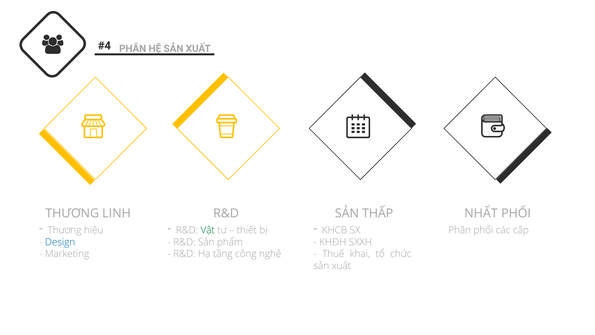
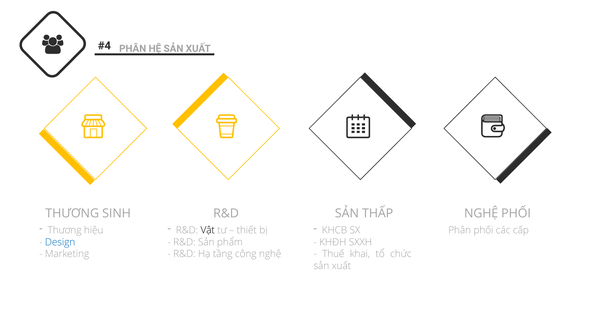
LINH: LINH -> SINH (117, 213)
NHẤT: NHẤT -> NGHỆ (481, 213)
Vật colour: green -> black (208, 230)
